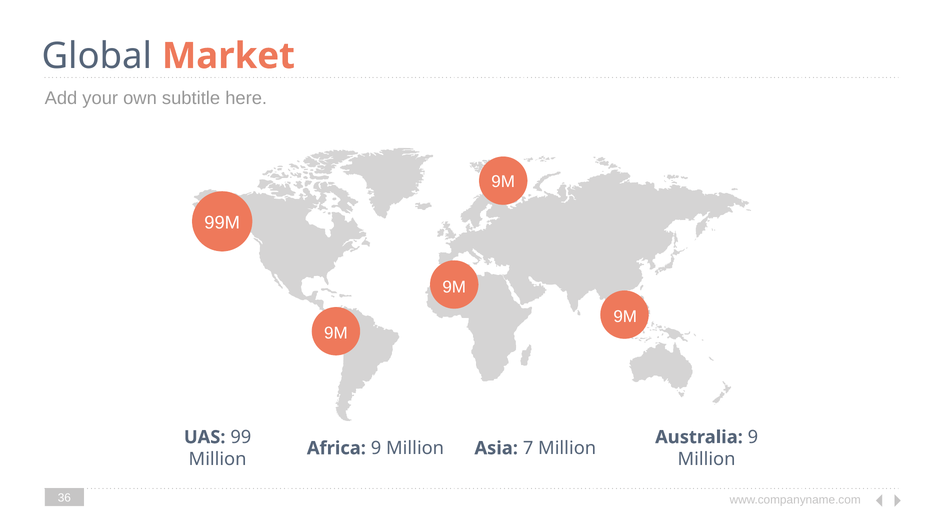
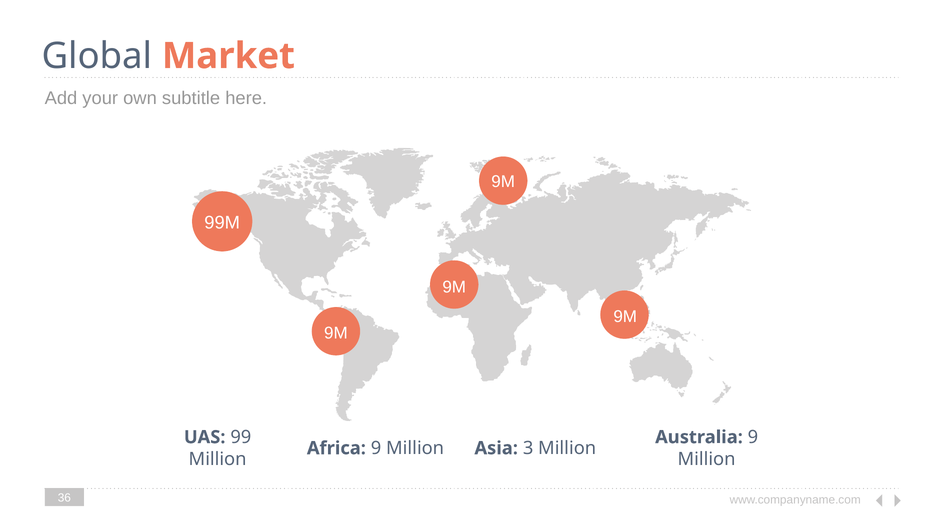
7: 7 -> 3 (528, 449)
